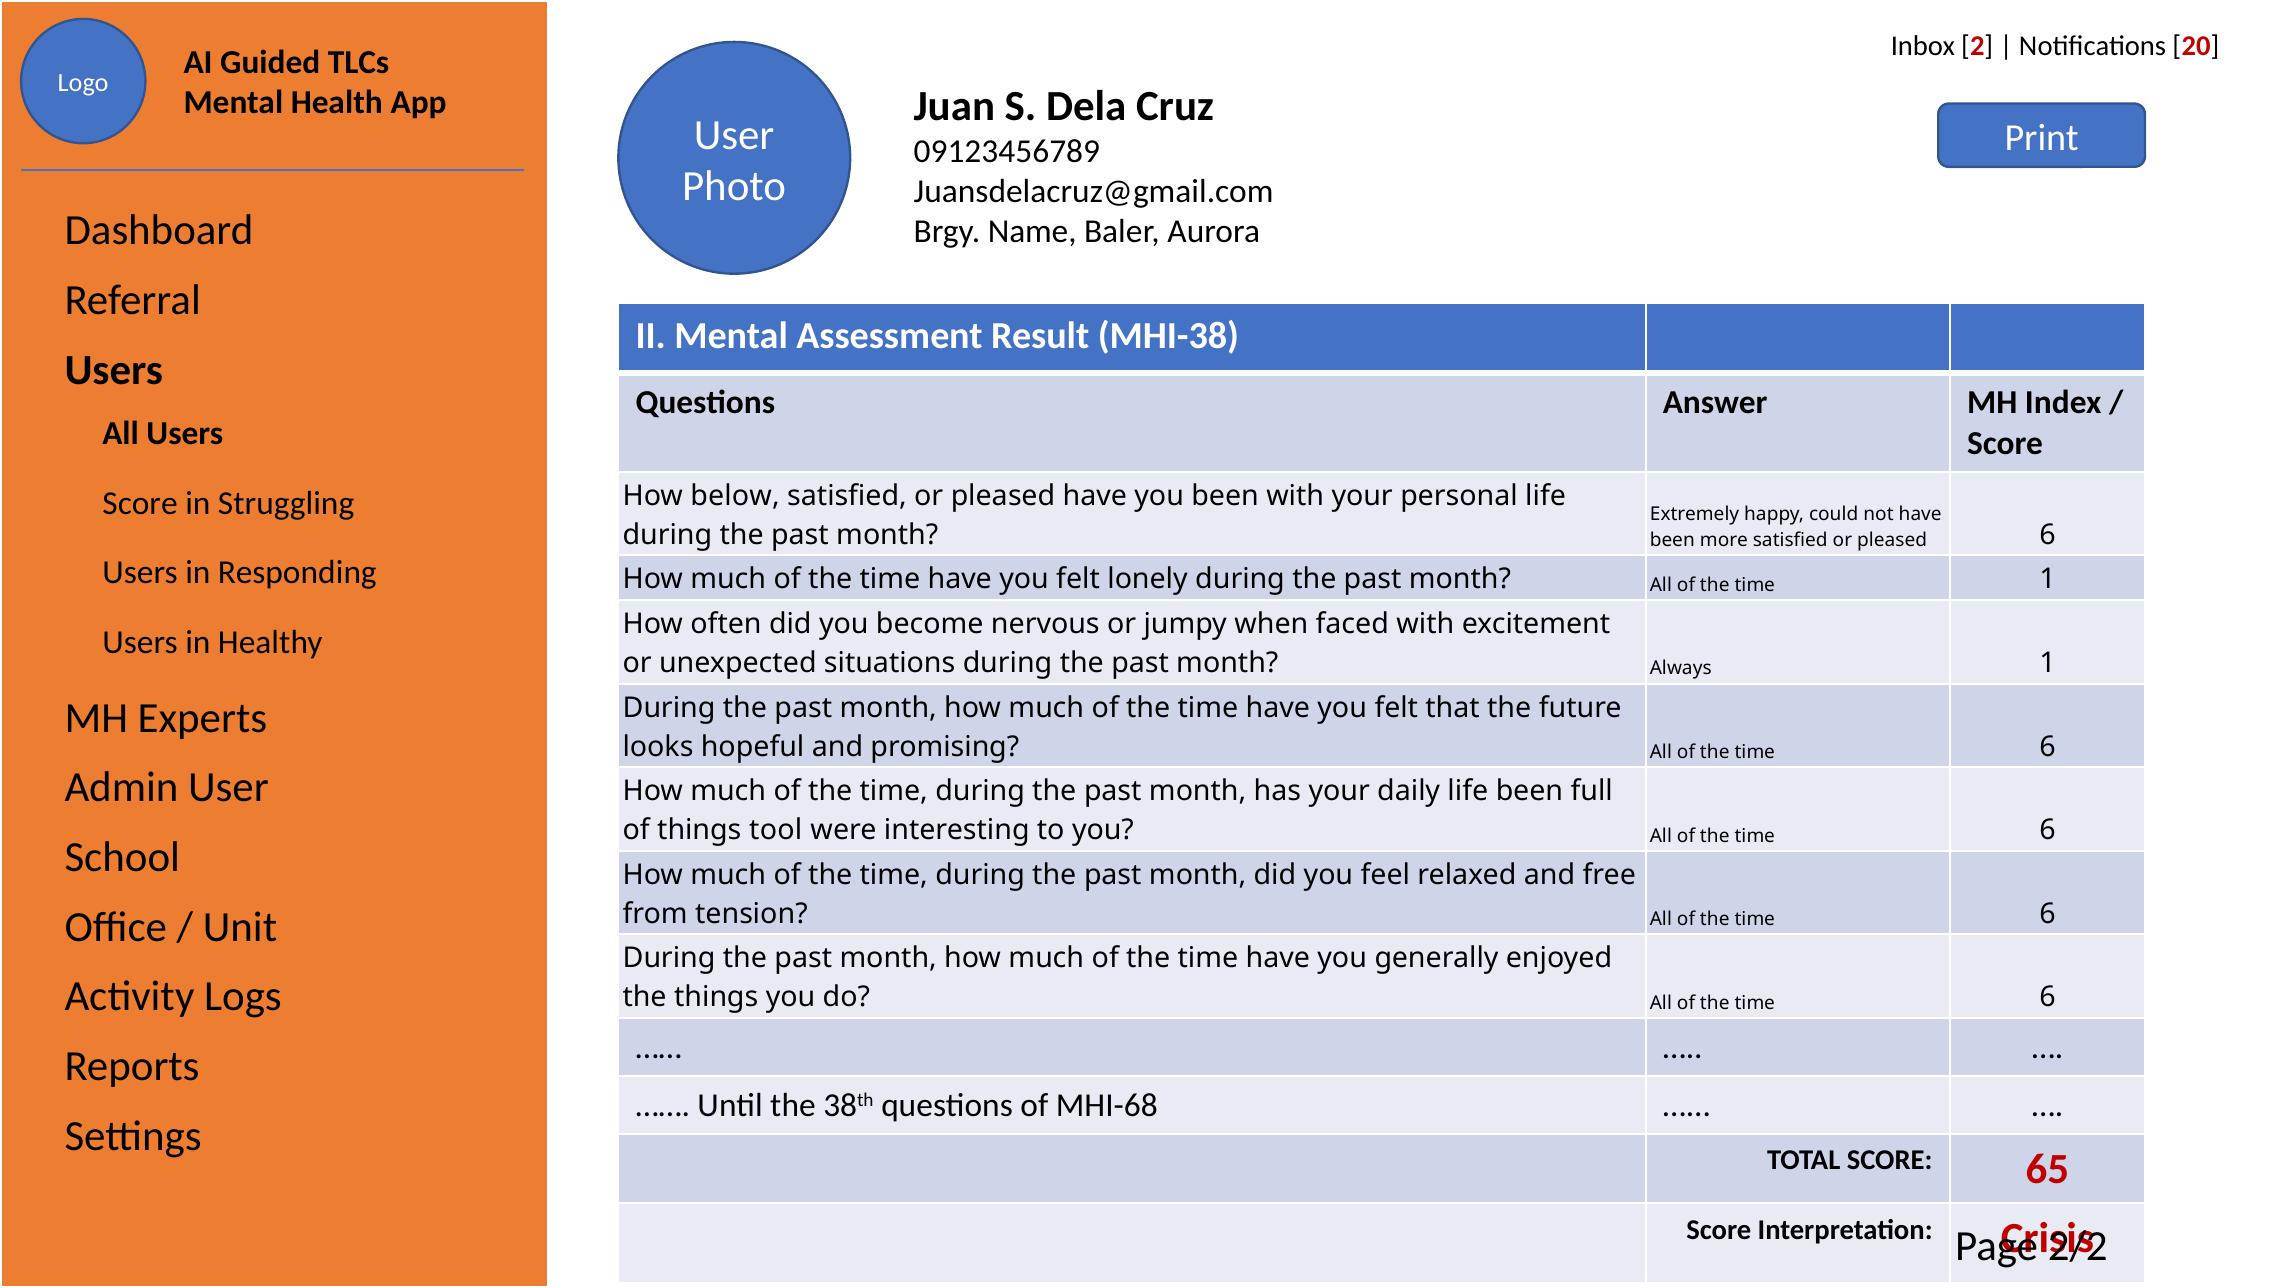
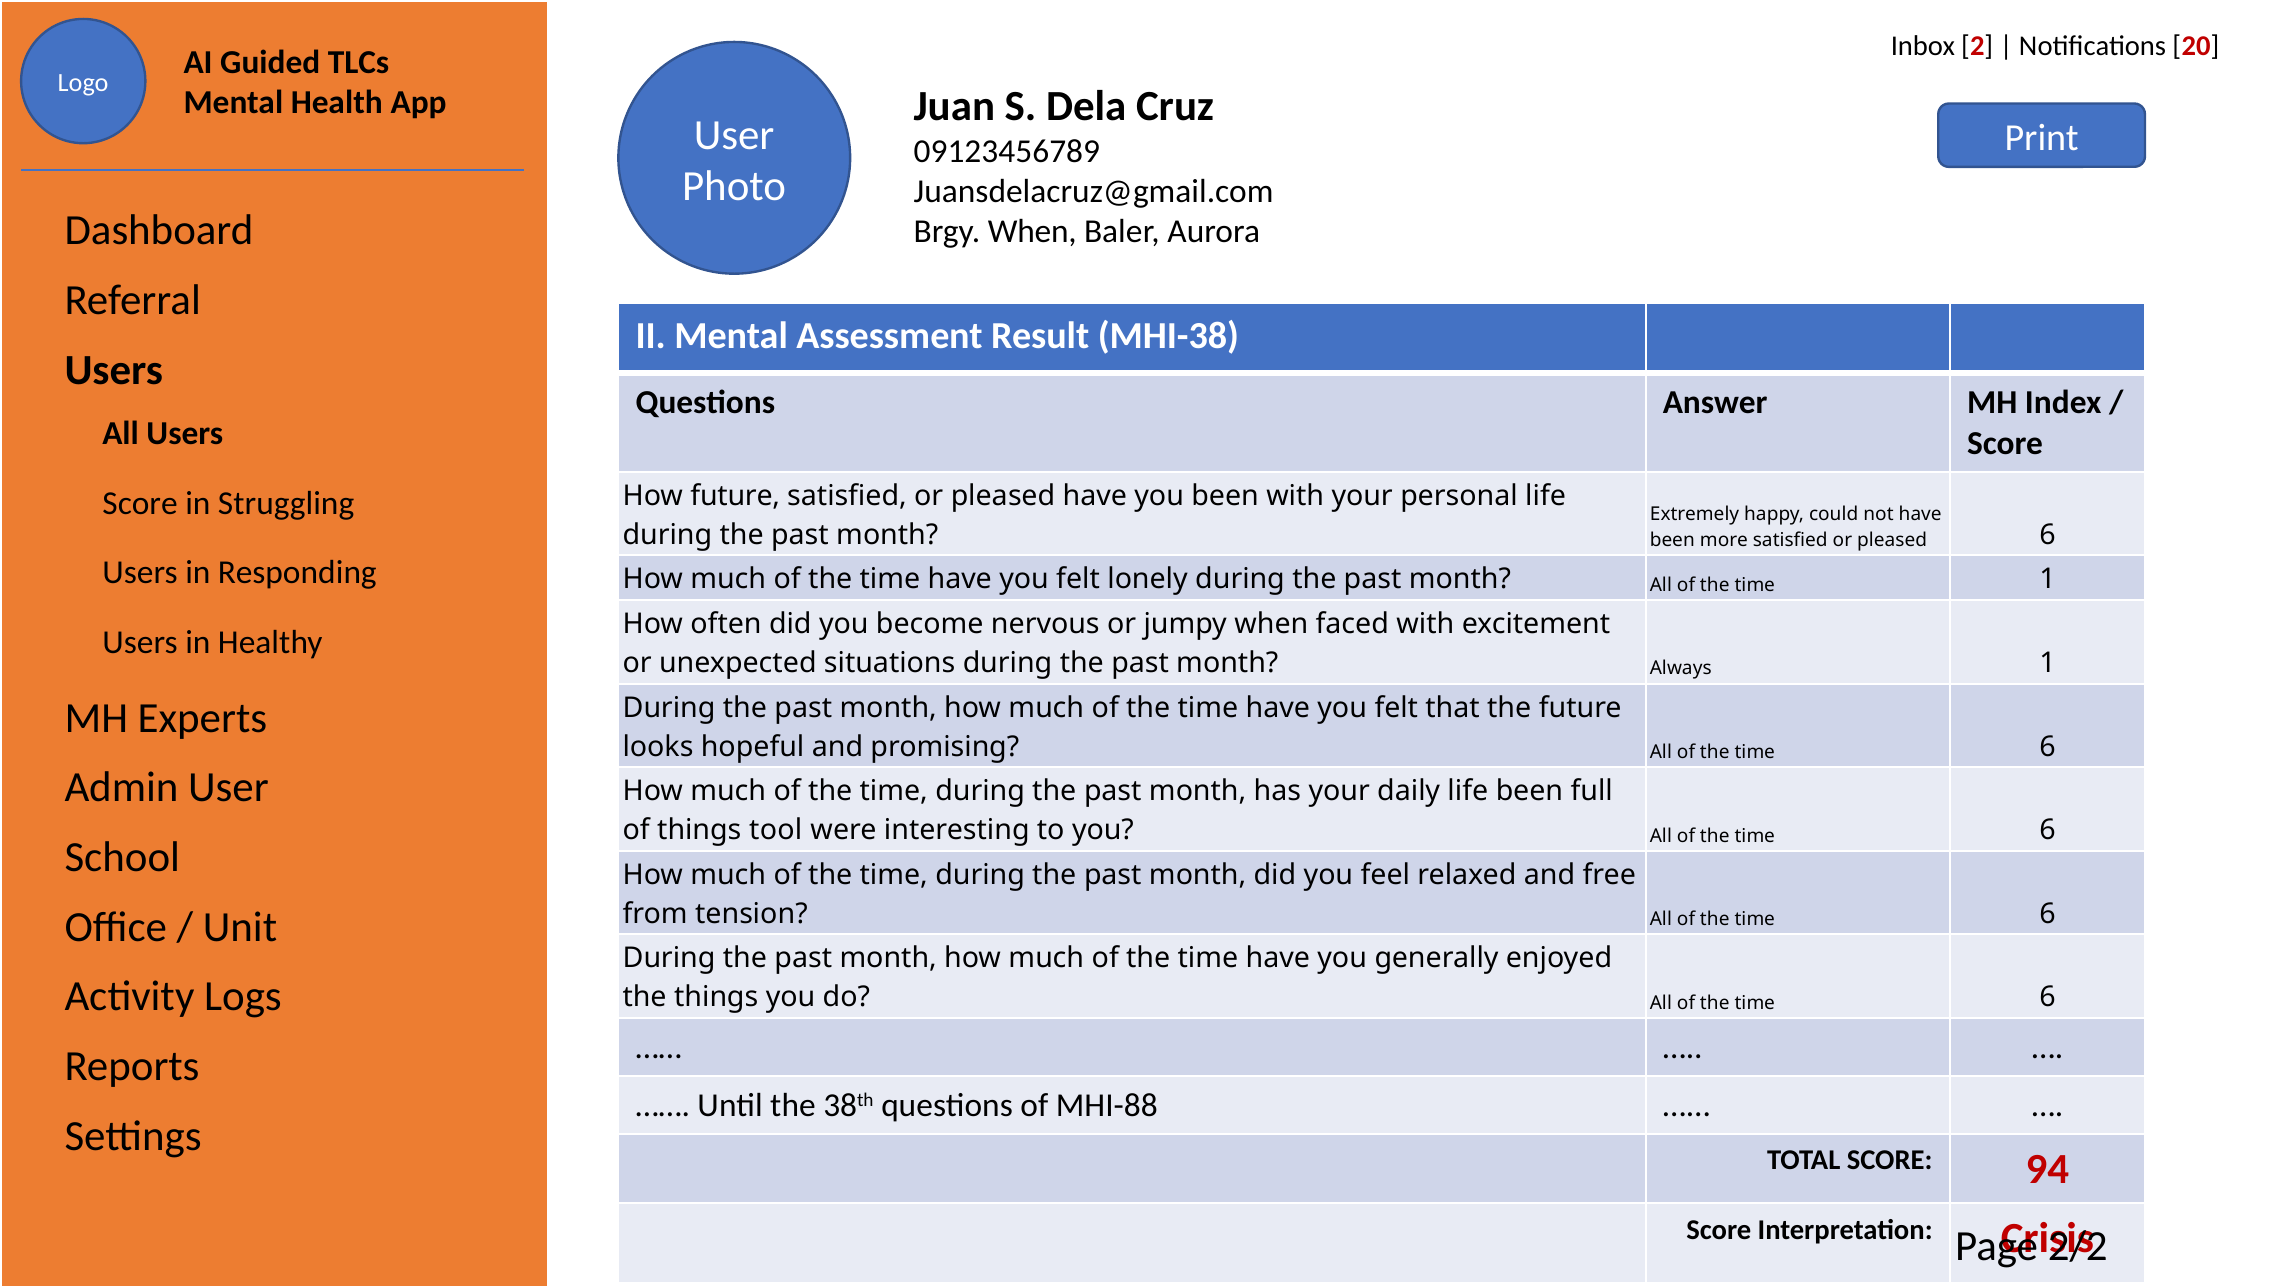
Brgy Name: Name -> When (1032, 232)
How below: below -> future (735, 496)
MHI-68: MHI-68 -> MHI-88 (1107, 1105)
65: 65 -> 94 (2047, 1169)
